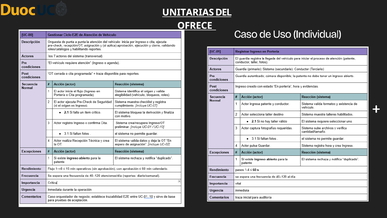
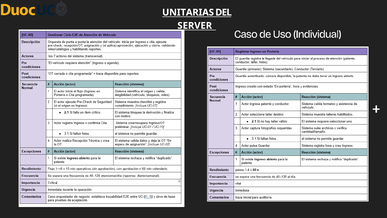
OFRECE: OFRECE -> SERVER (195, 26)
